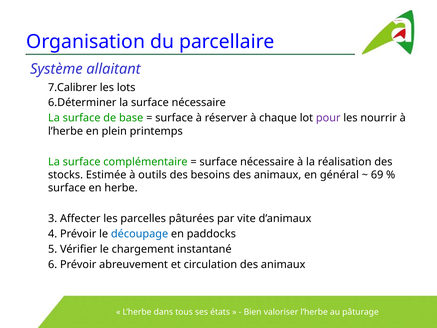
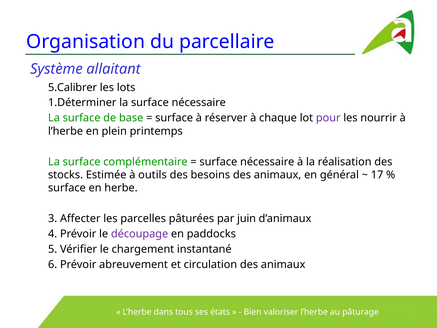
7.Calibrer: 7.Calibrer -> 5.Calibrer (73, 87)
6.Déterminer: 6.Déterminer -> 1.Déterminer (82, 103)
69: 69 -> 17 (377, 175)
vite: vite -> juin (247, 218)
découpage colour: blue -> purple (140, 234)
